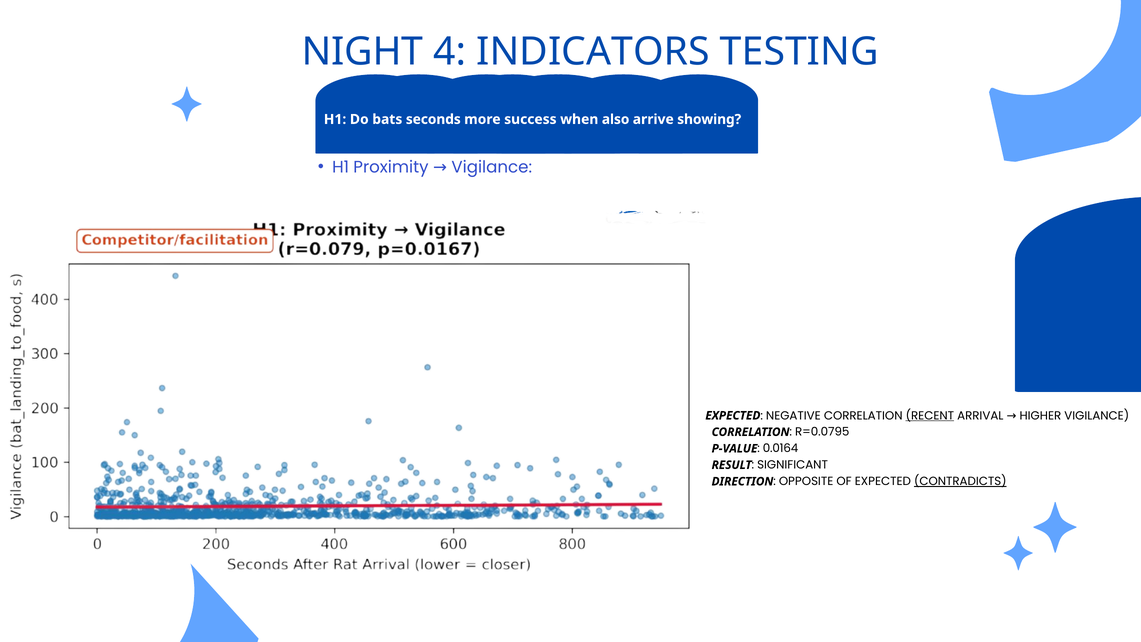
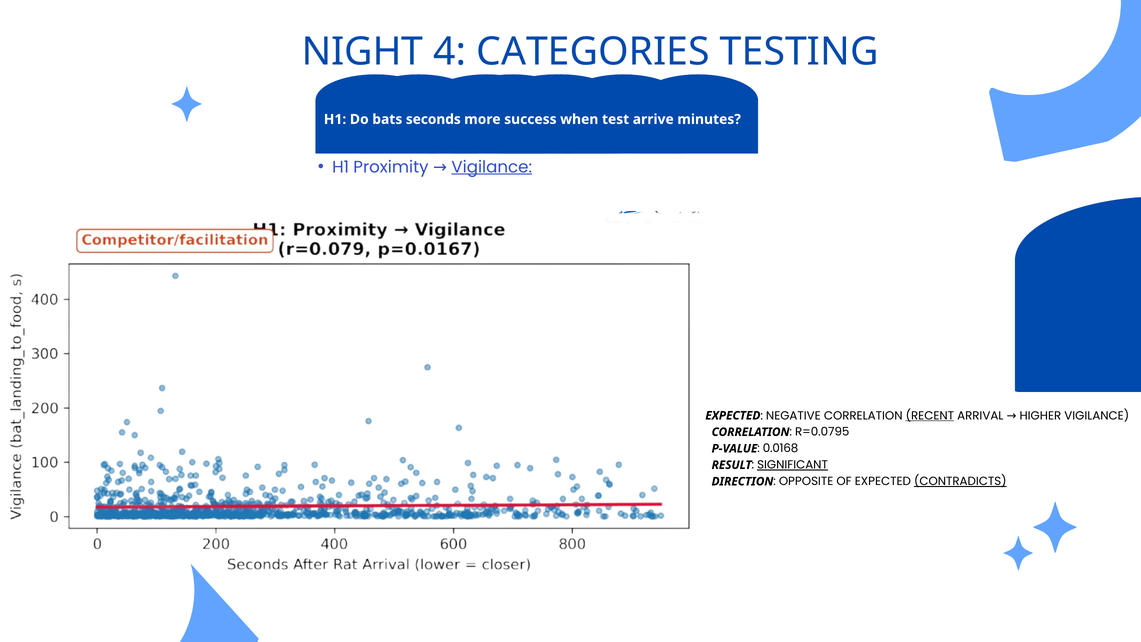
INDICATORS: INDICATORS -> CATEGORIES (593, 52)
also: also -> test (616, 119)
showing: showing -> minutes (709, 119)
Vigilance underline: none -> present (492, 167)
0.0164: 0.0164 -> 0.0168 (780, 448)
SIGNIFICANT underline: none -> present (793, 465)
